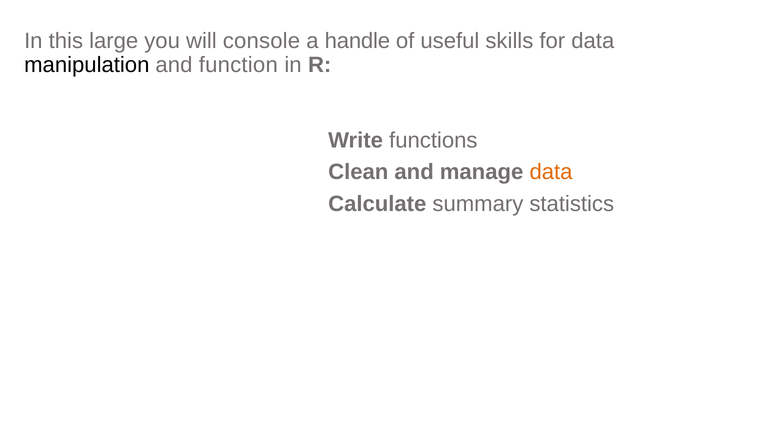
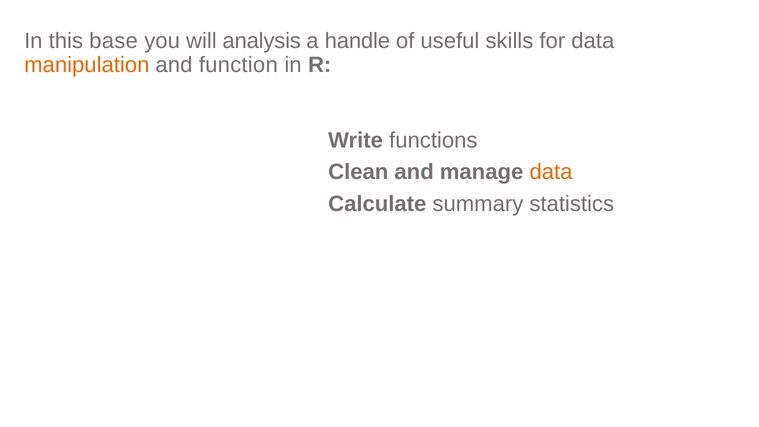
large: large -> base (114, 41)
console: console -> analysis (262, 41)
manipulation colour: black -> orange (87, 65)
